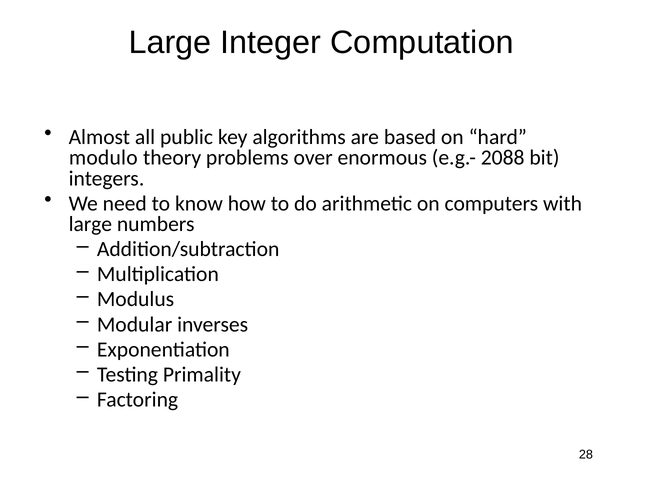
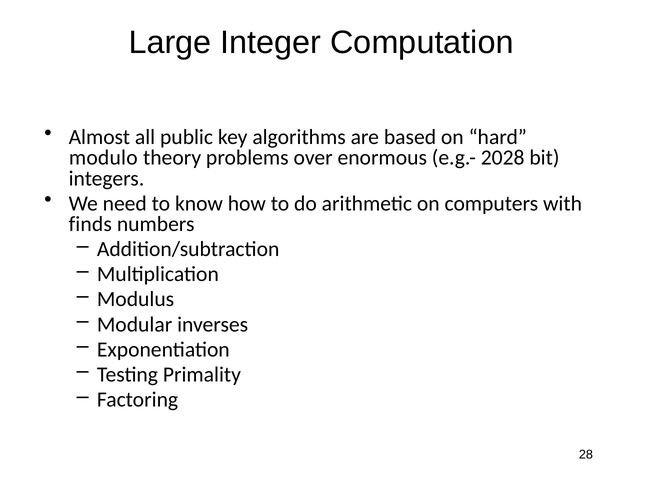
2088: 2088 -> 2028 (503, 158)
large: large -> finds (90, 224)
